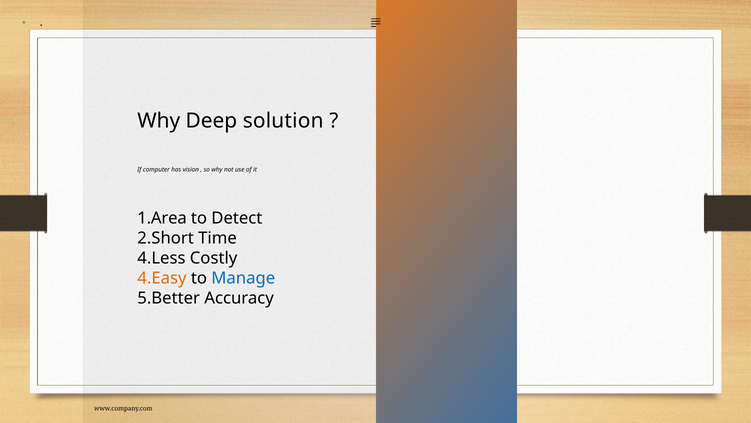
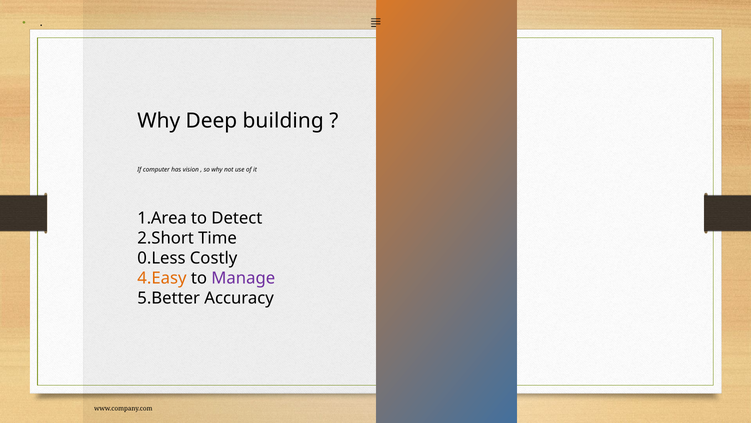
solution: solution -> building (283, 121)
4.Less: 4.Less -> 0.Less (161, 258)
Manage colour: blue -> purple (243, 278)
